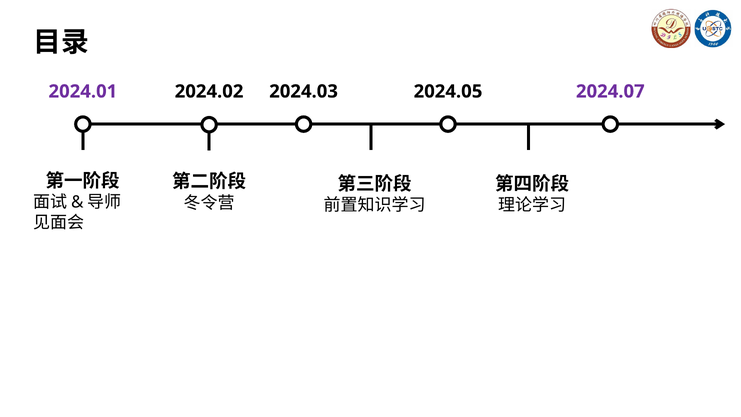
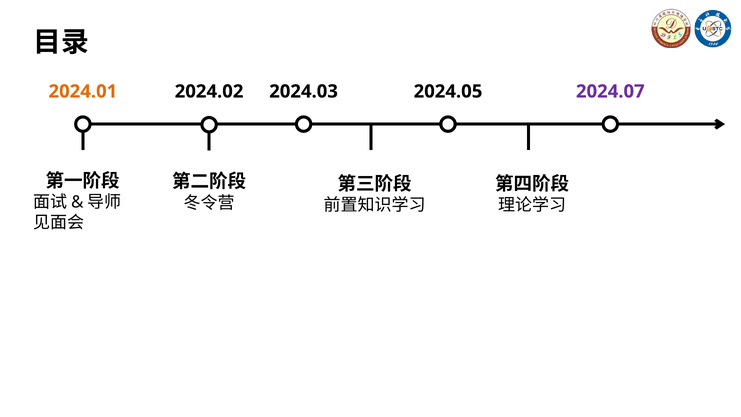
2024.01 colour: purple -> orange (83, 91)
